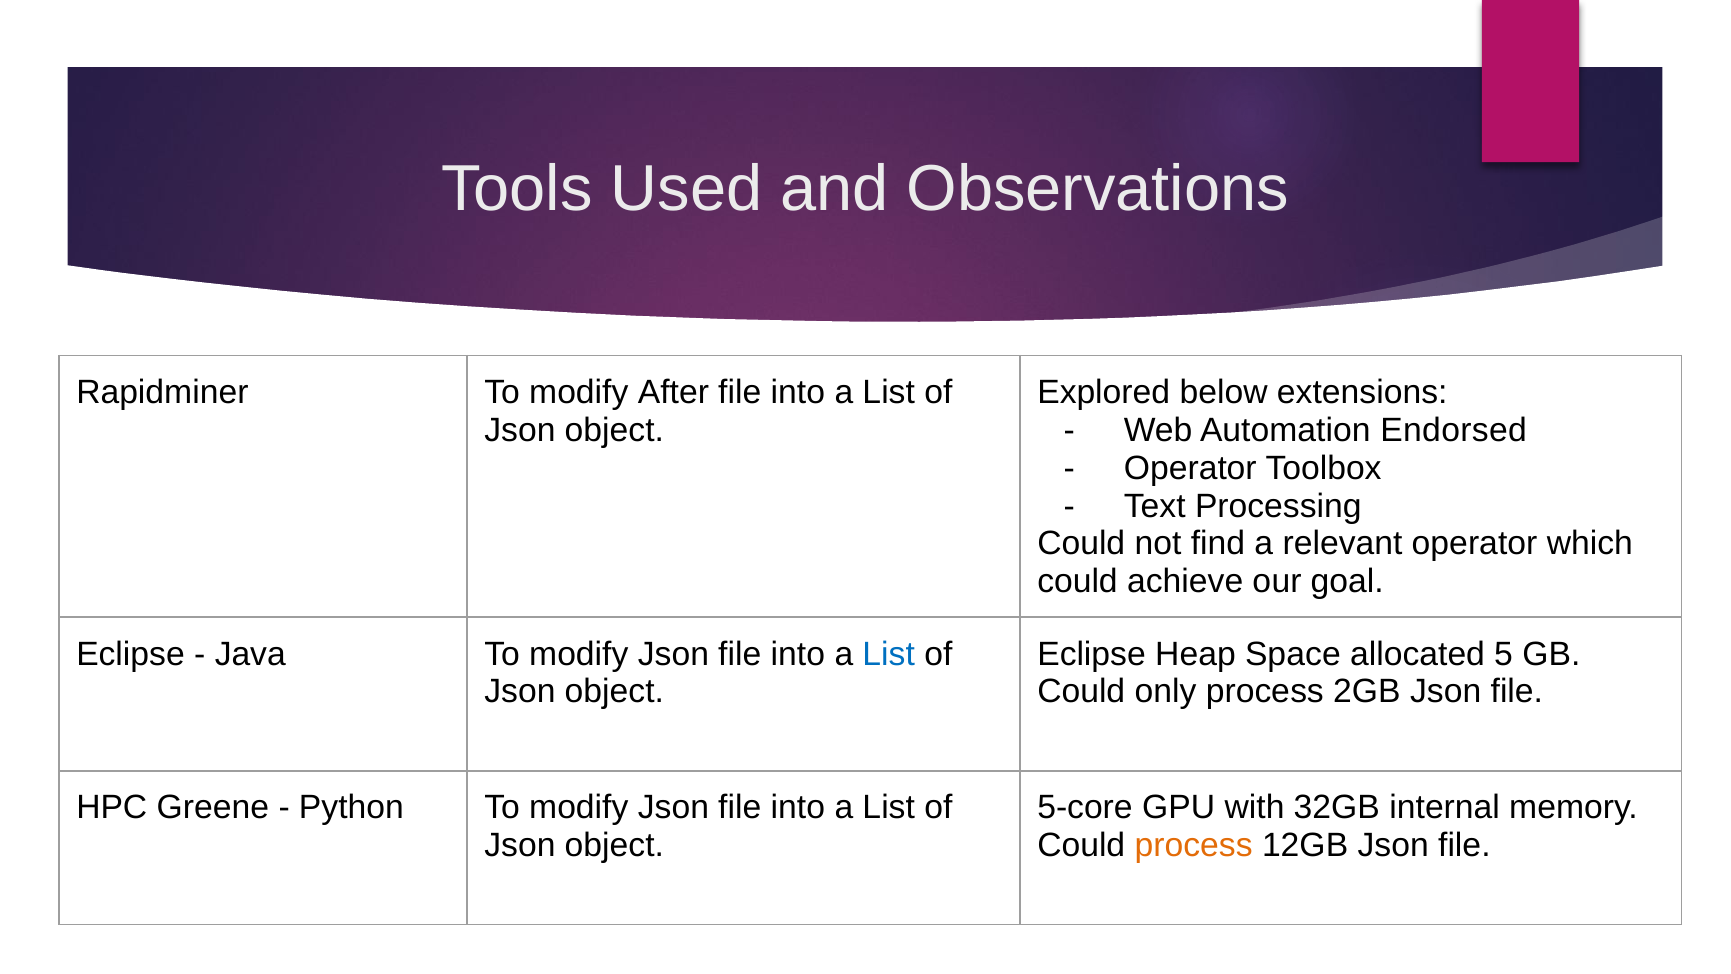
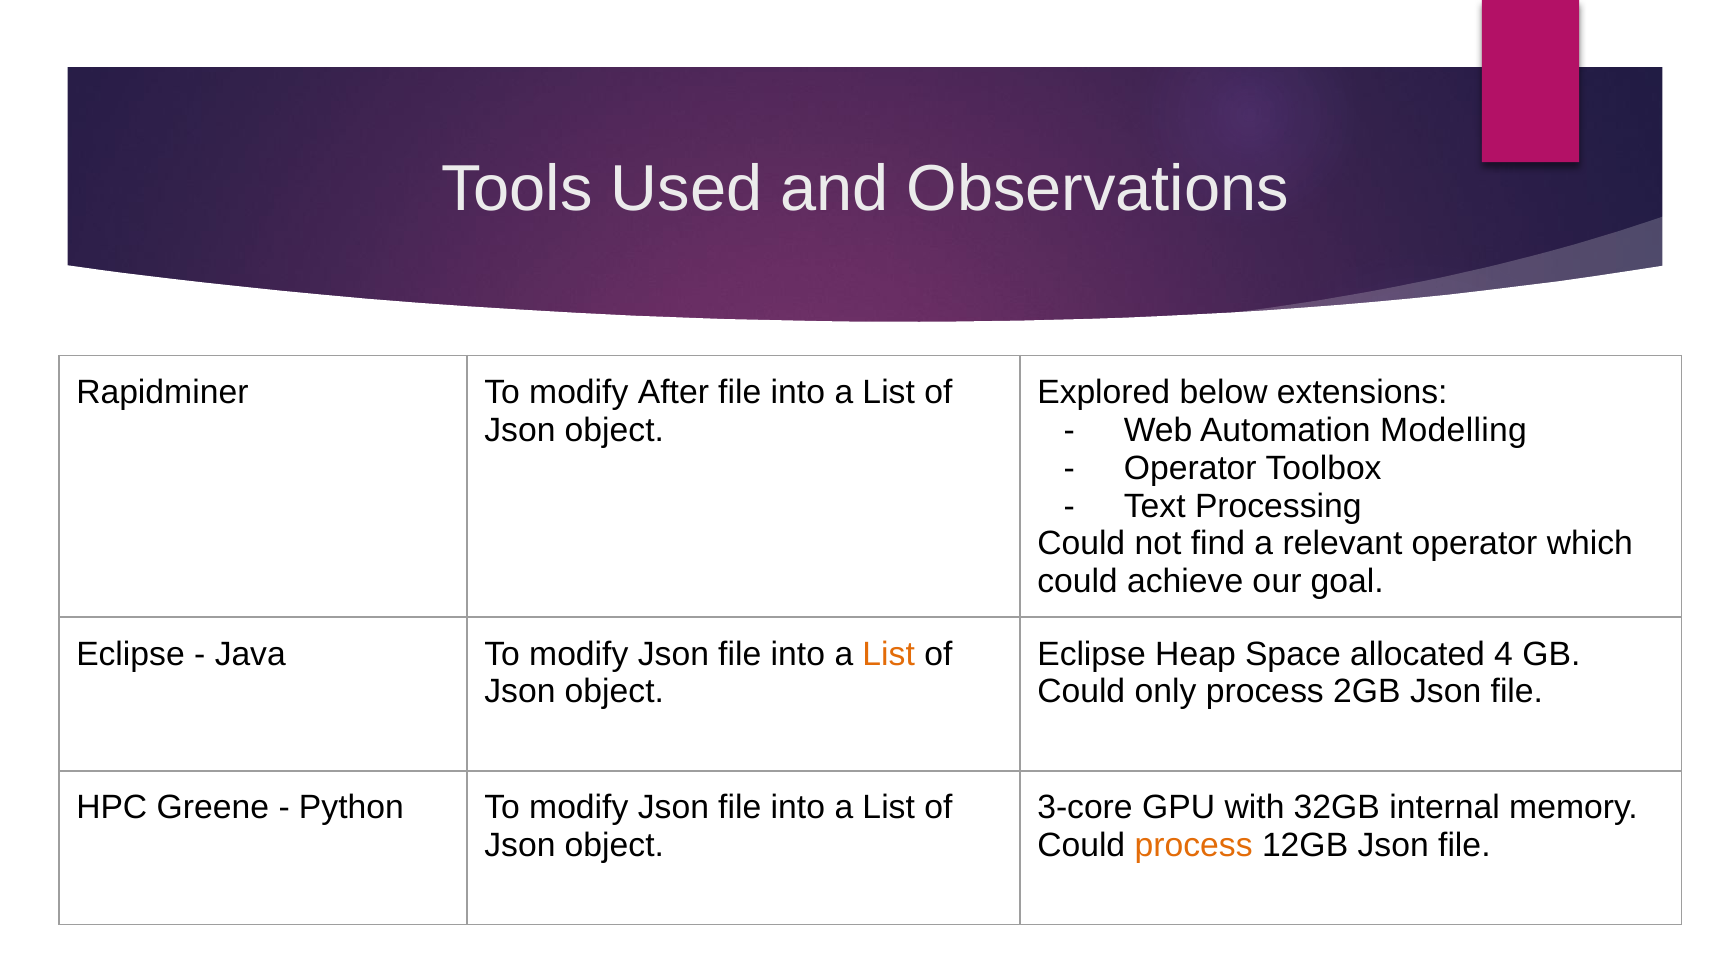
Endorsed: Endorsed -> Modelling (1454, 430)
List colour: blue -> orange (889, 654)
5: 5 -> 4 (1504, 654)
5-core: 5-core -> 3-core (1085, 807)
